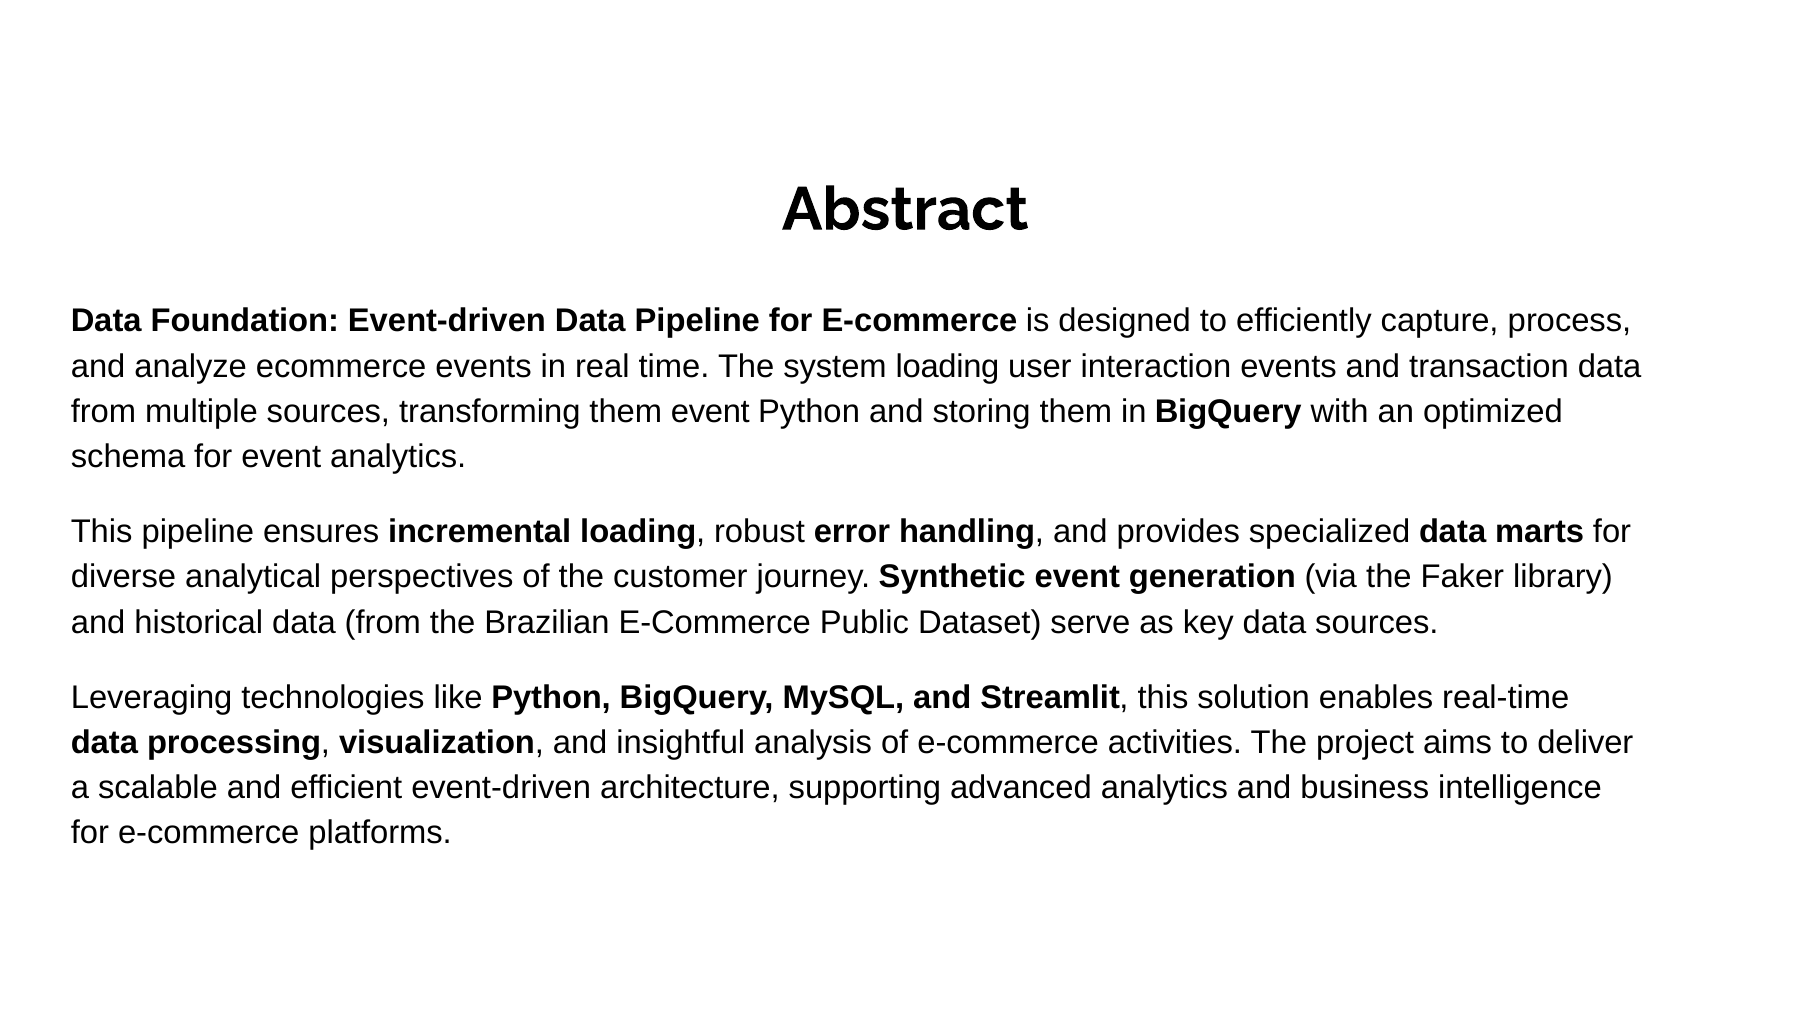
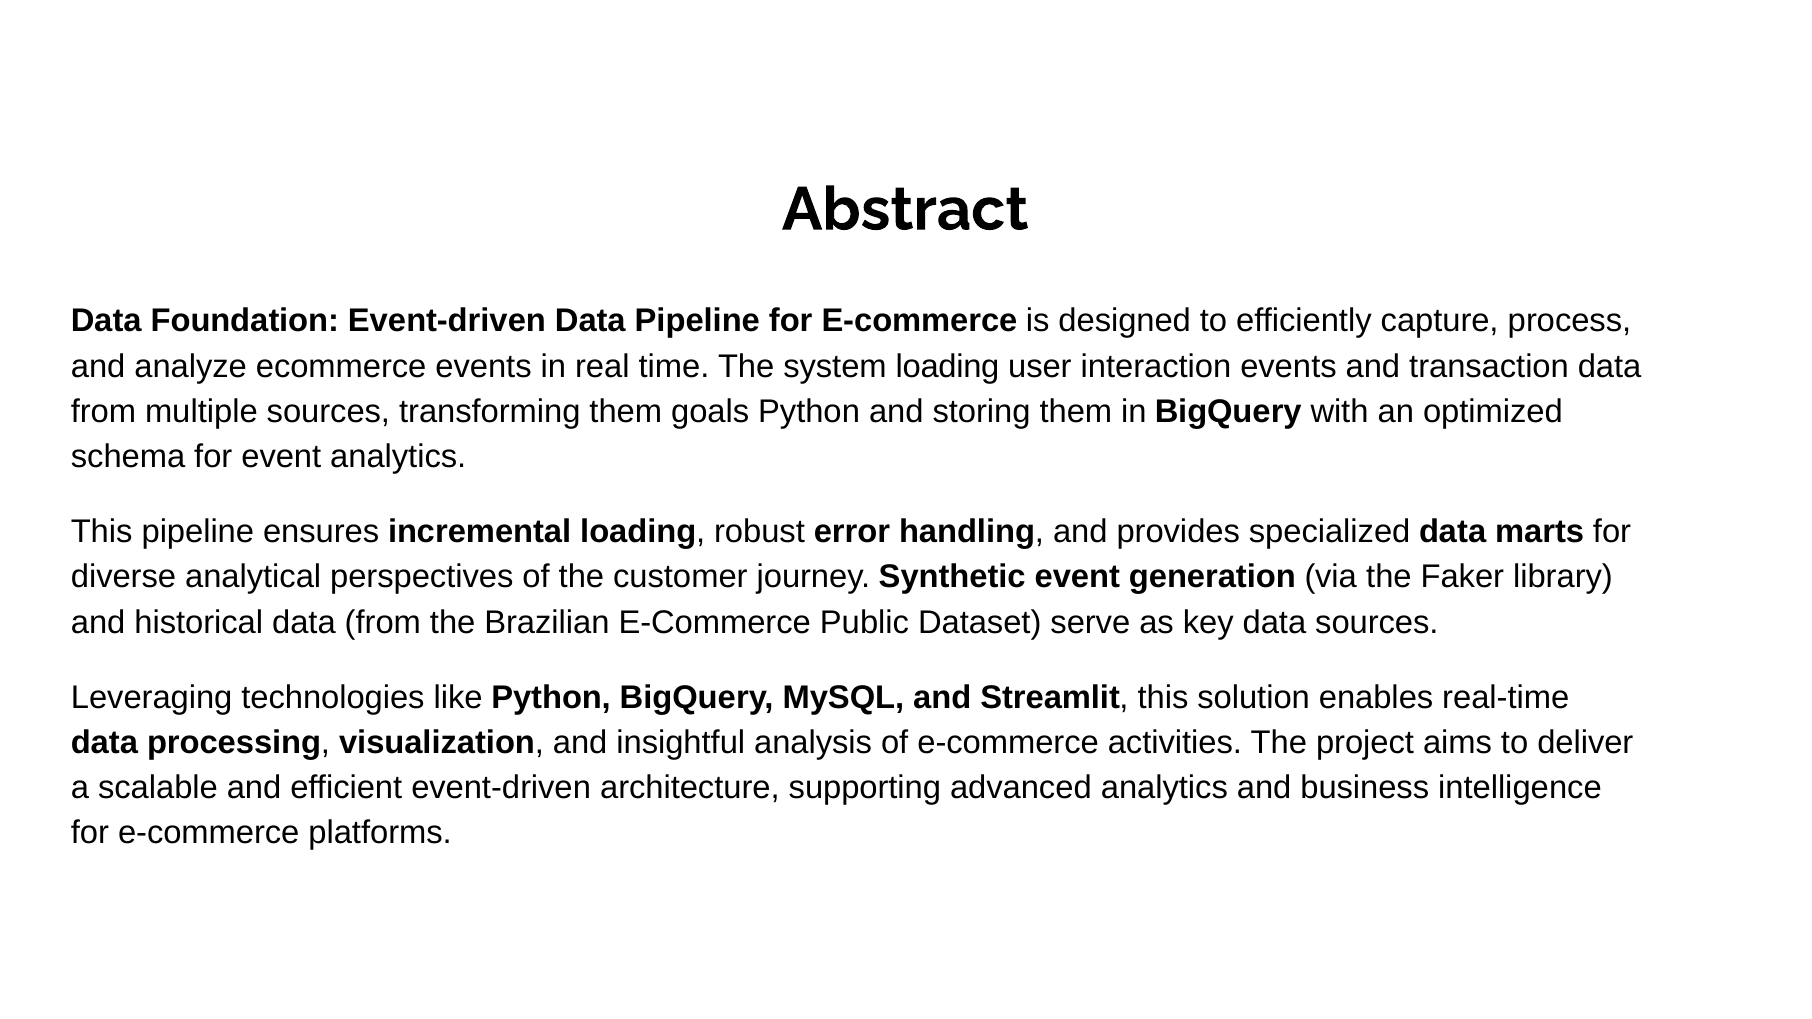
them event: event -> goals (710, 412)
